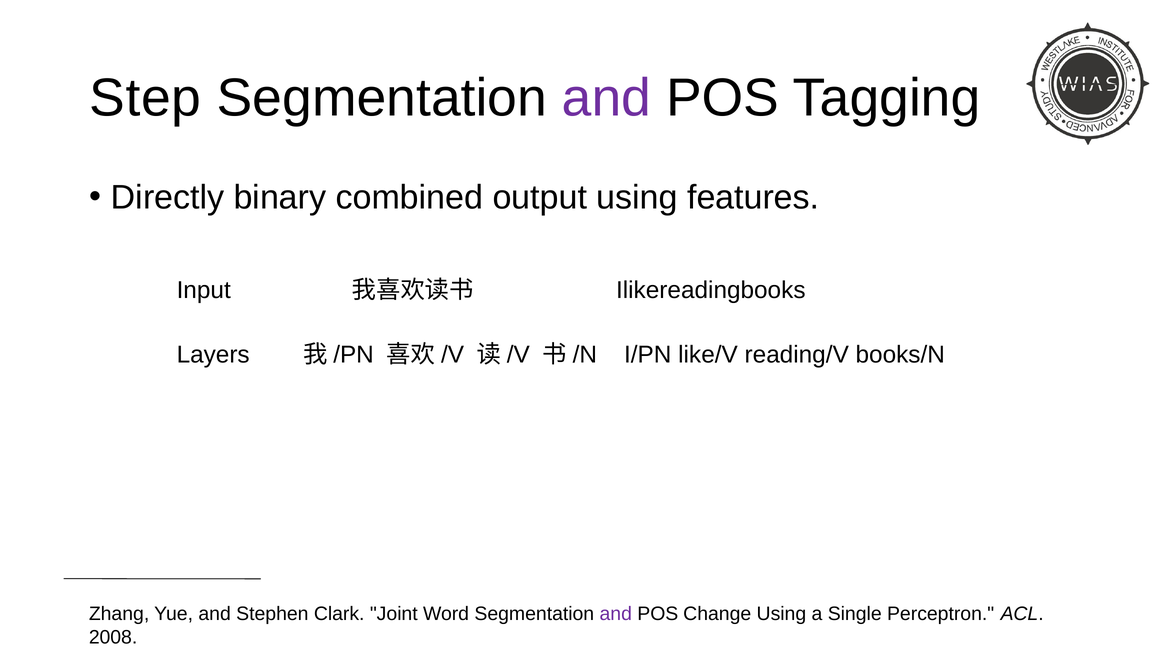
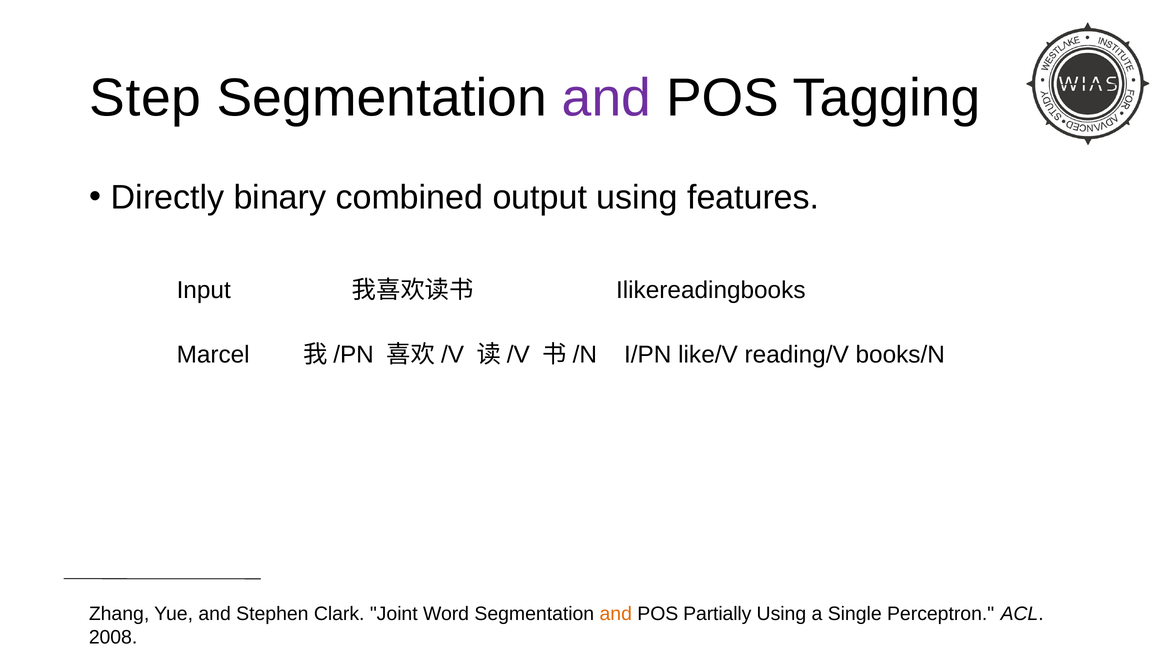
Layers: Layers -> Marcel (213, 355)
and colour: purple -> orange (616, 614)
Change: Change -> Partially (717, 614)
